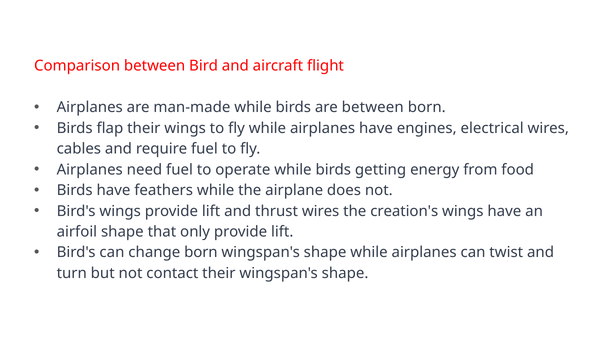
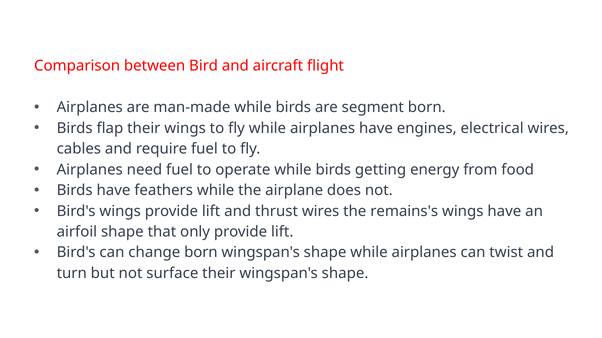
are between: between -> segment (373, 108)
creation's: creation's -> remains's (404, 211)
contact: contact -> surface (172, 274)
